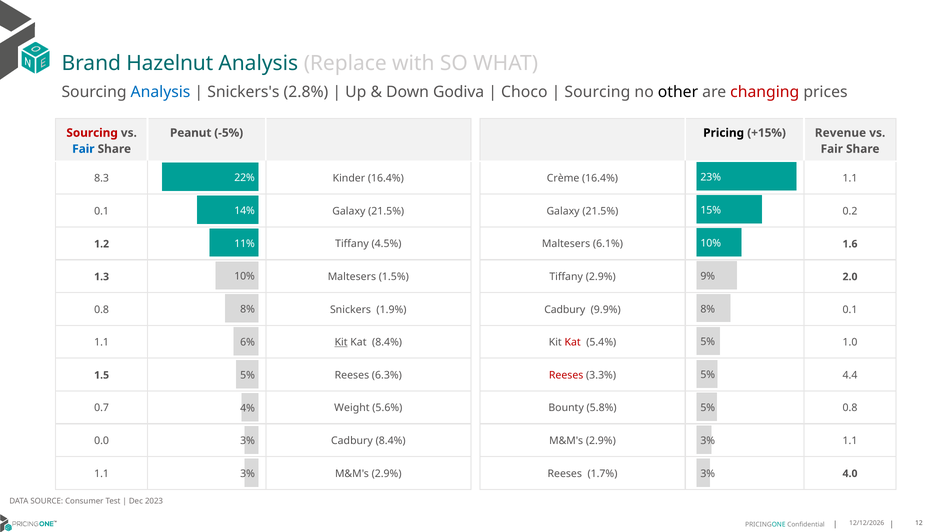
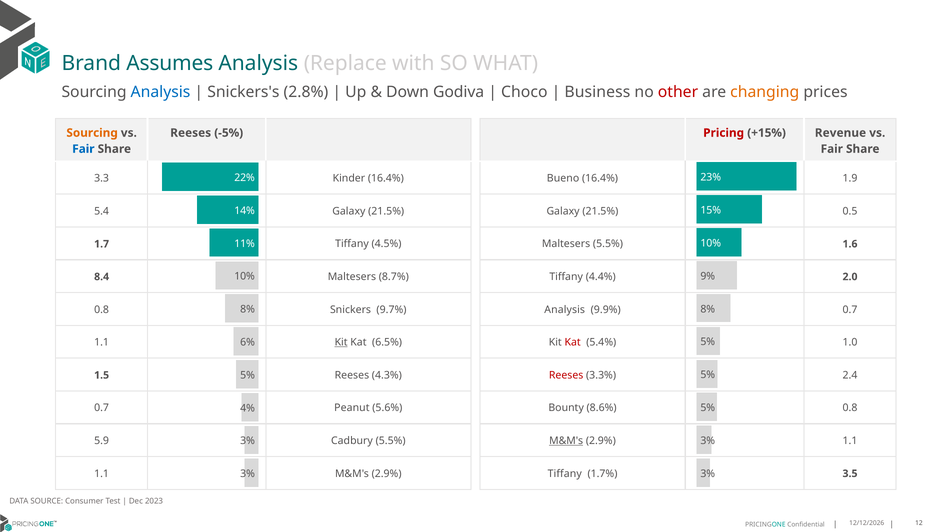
Hazelnut: Hazelnut -> Assumes (170, 64)
Sourcing: Sourcing -> Business (597, 92)
other colour: black -> red (678, 92)
changing colour: red -> orange (765, 92)
Sourcing colour: red -> orange (92, 133)
Peanut: Peanut -> Reeses (191, 133)
Pricing colour: black -> red (724, 133)
8.3: 8.3 -> 3.3 (102, 178)
Crème: Crème -> Bueno (563, 178)
16.4% 1.1: 1.1 -> 1.9 (850, 178)
0.1: 0.1 -> 5.4 (102, 211)
0.2: 0.2 -> 0.5 (850, 211)
Maltesers 6.1%: 6.1% -> 5.5% (608, 244)
1.2: 1.2 -> 1.7 (102, 244)
Tiffany 2.9%: 2.9% -> 4.4% (601, 277)
1.3: 1.3 -> 8.4 (102, 277)
1.5%: 1.5% -> 8.7% (394, 277)
1.9%: 1.9% -> 9.7% (391, 310)
Cadbury: Cadbury -> Analysis (565, 310)
9.9% 0.1: 0.1 -> 0.7 (850, 310)
Kat 8.4%: 8.4% -> 6.5% (387, 342)
4.4: 4.4 -> 2.4 (850, 375)
6.3%: 6.3% -> 4.3% (387, 375)
Weight: Weight -> Peanut (352, 408)
5.8%: 5.8% -> 8.6% (602, 408)
0.0: 0.0 -> 5.9 (102, 441)
Cadbury 8.4%: 8.4% -> 5.5% (391, 441)
M&M's underline: none -> present (566, 441)
Reeses: Reeses -> Tiffany (565, 474)
4.0: 4.0 -> 3.5 (850, 474)
